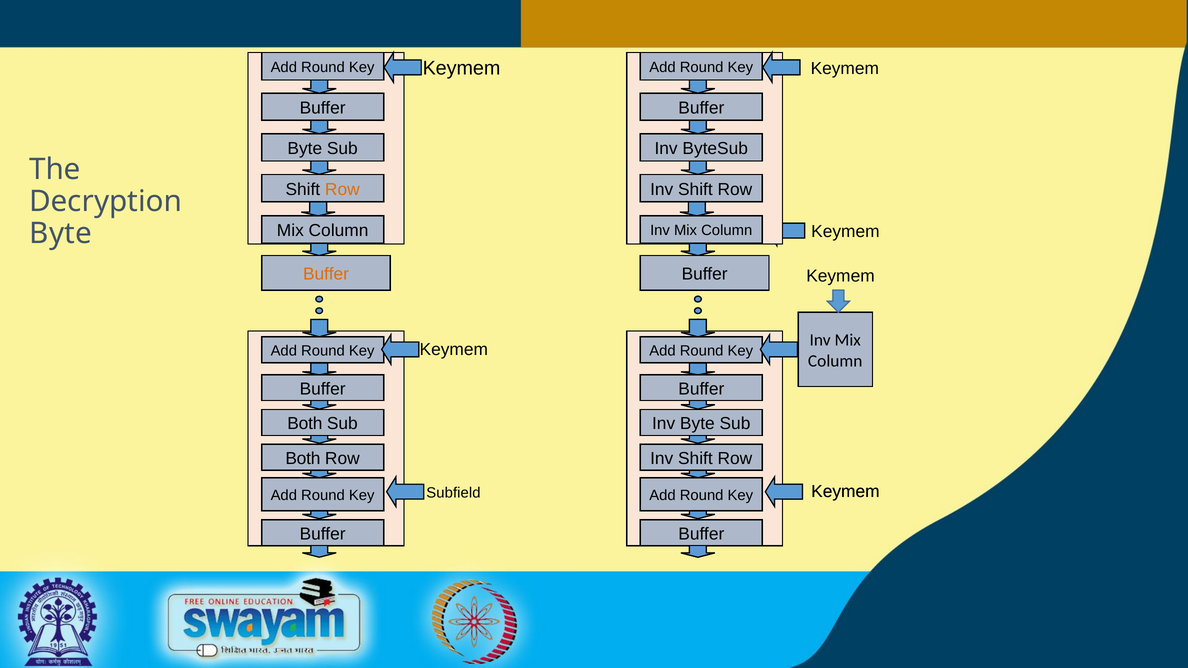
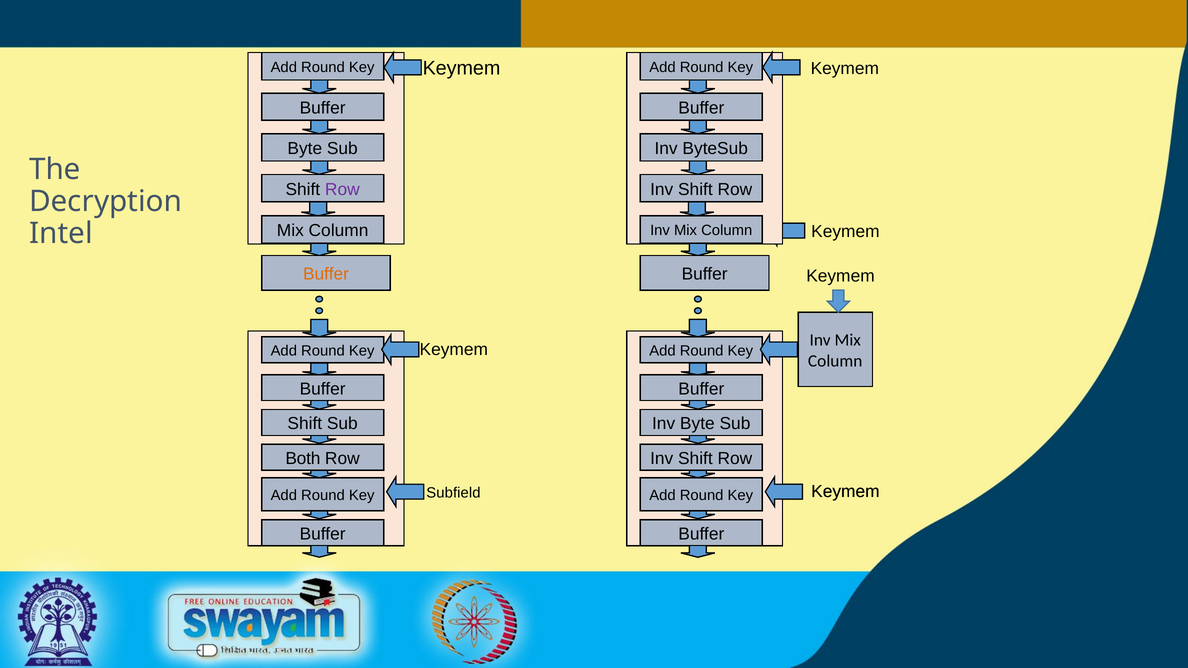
Row colour: orange -> purple (342, 189)
Byte: Byte -> Intel (61, 234)
Both: Both -> Shift (305, 424)
